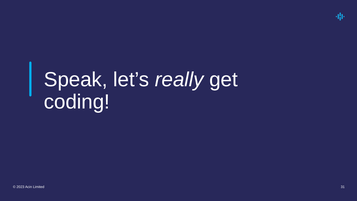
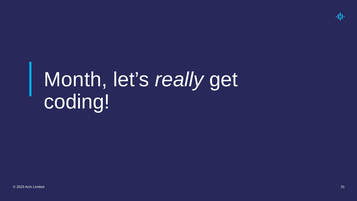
Speak: Speak -> Month (76, 80)
